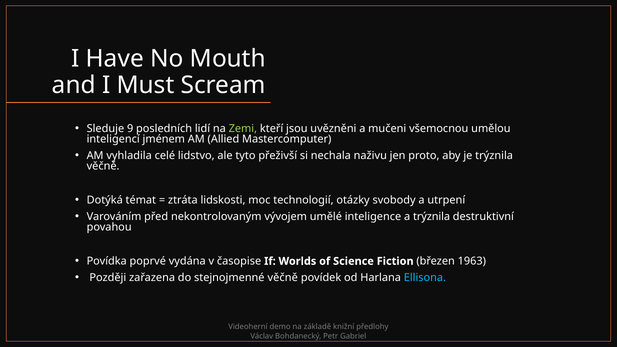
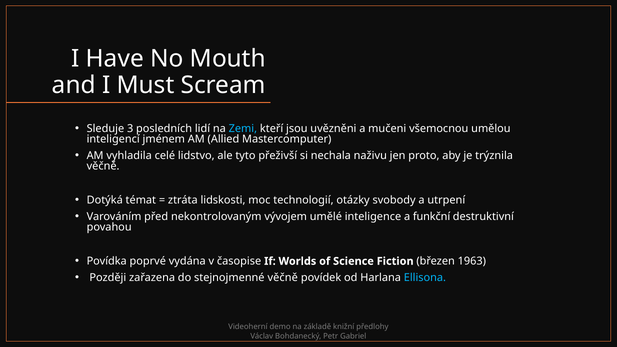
9: 9 -> 3 (130, 129)
Zemi colour: light green -> light blue (243, 129)
a trýznila: trýznila -> funkční (432, 217)
